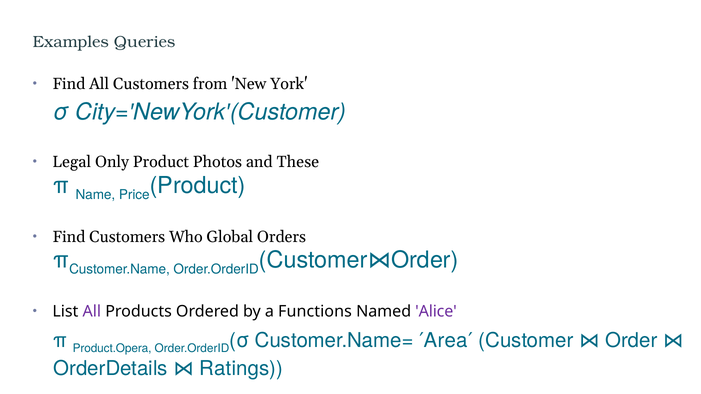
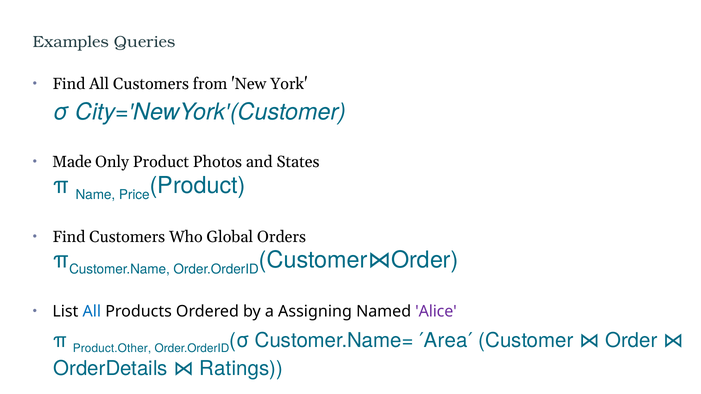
Legal: Legal -> Made (72, 162)
These: These -> States (298, 162)
All colour: purple -> blue (92, 312)
Functions: Functions -> Assigning (315, 312)
Product.Opera: Product.Opera -> Product.Other (112, 349)
